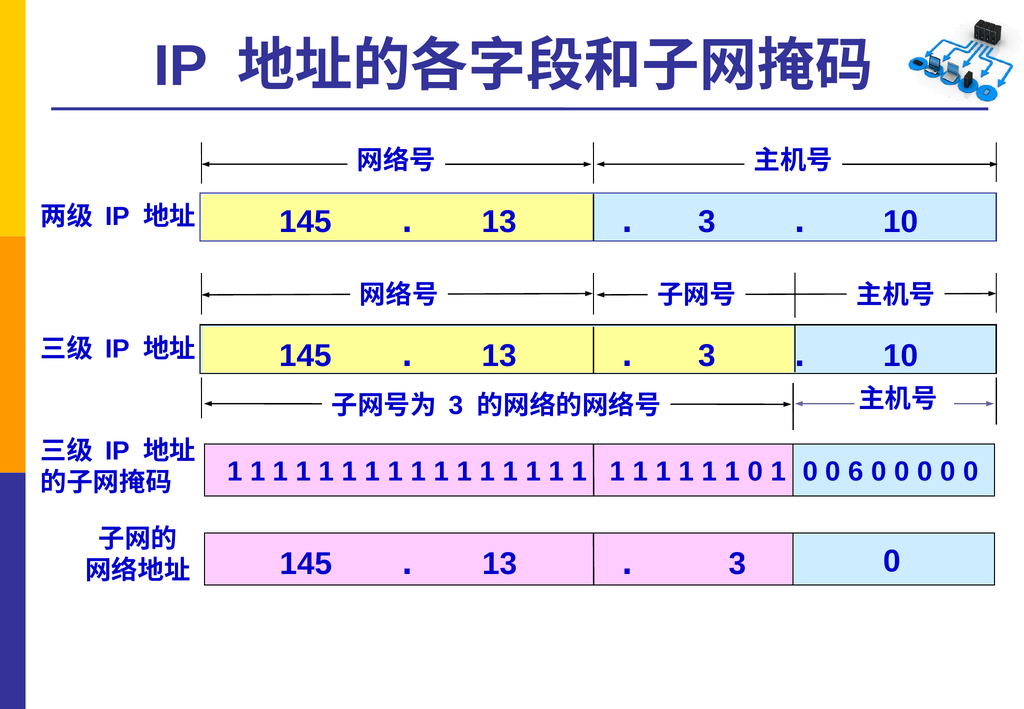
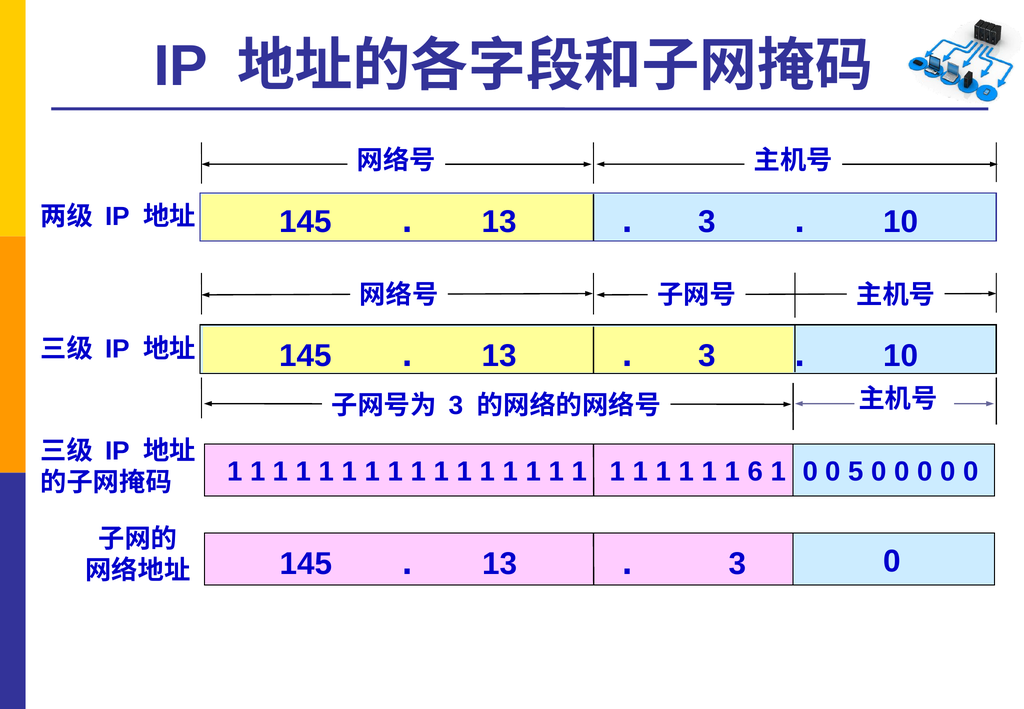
1 1 0: 0 -> 6 (755, 471)
6: 6 -> 5 (856, 471)
